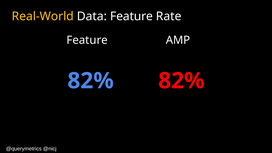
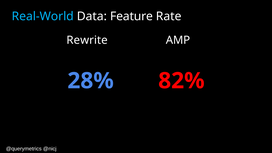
Real-World colour: yellow -> light blue (43, 16)
Feature: Feature -> Rewrite (87, 40)
82%: 82% -> 28% (91, 81)
